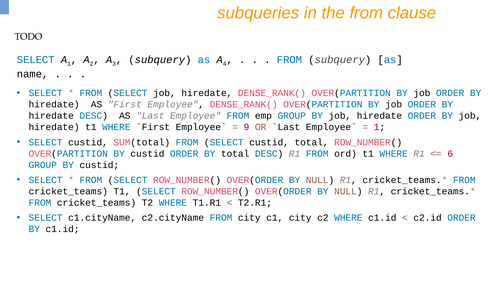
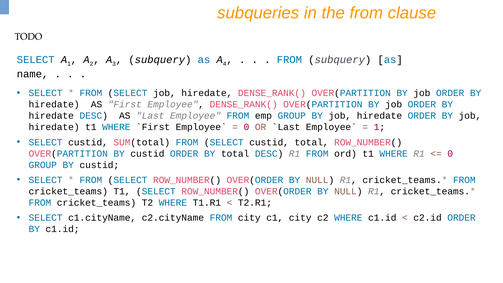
9: 9 -> 0 (246, 127)
6: 6 -> 0 (450, 154)
